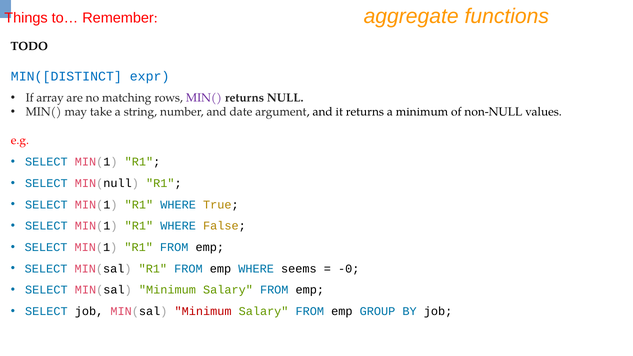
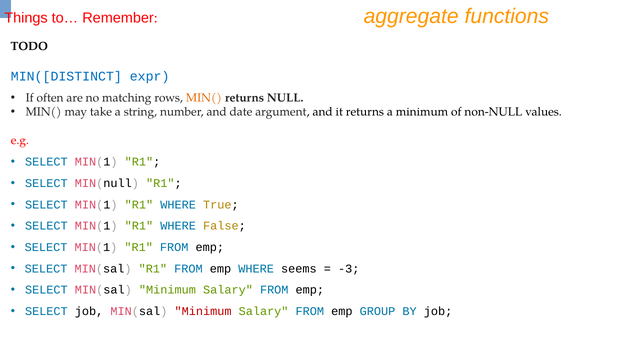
array: array -> often (50, 98)
MIN( colour: purple -> orange (204, 98)
-0: -0 -> -3 (349, 269)
